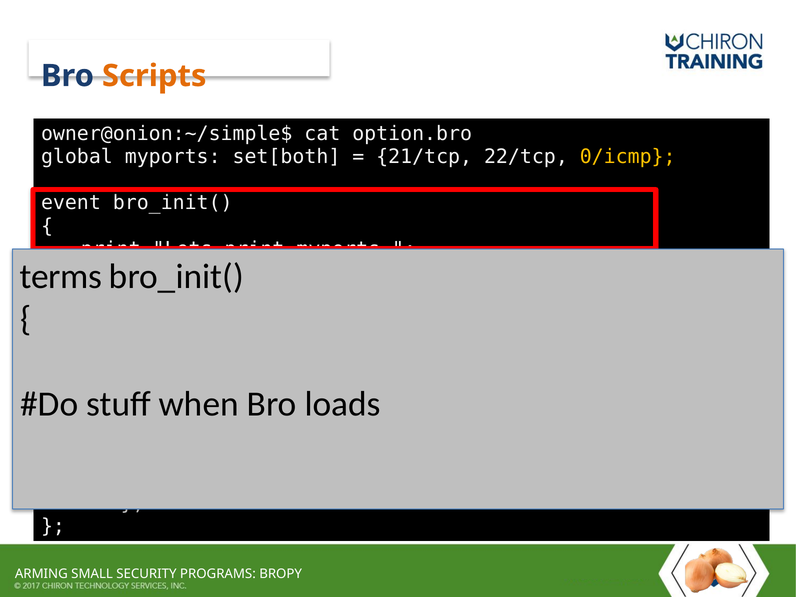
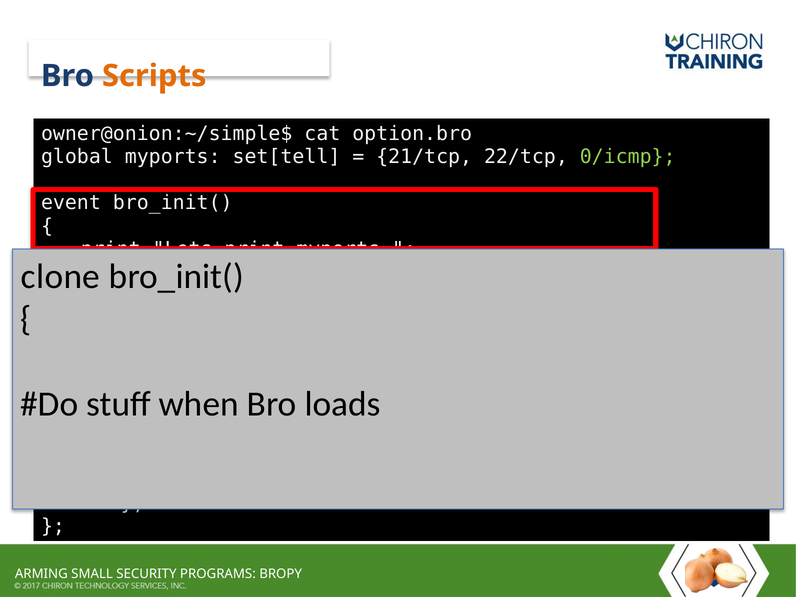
set[both: set[both -> set[tell (286, 157)
0/icmp colour: yellow -> light green (628, 157)
terms: terms -> clone (60, 276)
